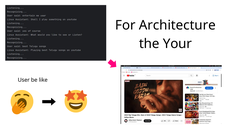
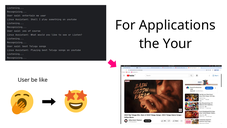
Architecture: Architecture -> Applications (177, 25)
